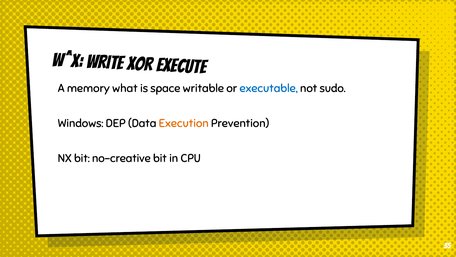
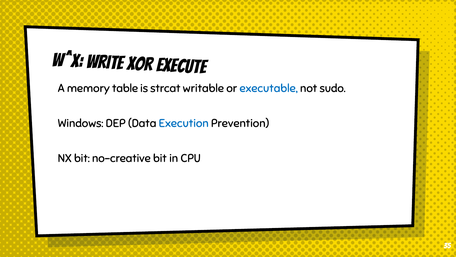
what: what -> table (125, 88)
space: space -> strcat (165, 88)
Execution colour: orange -> blue (184, 123)
